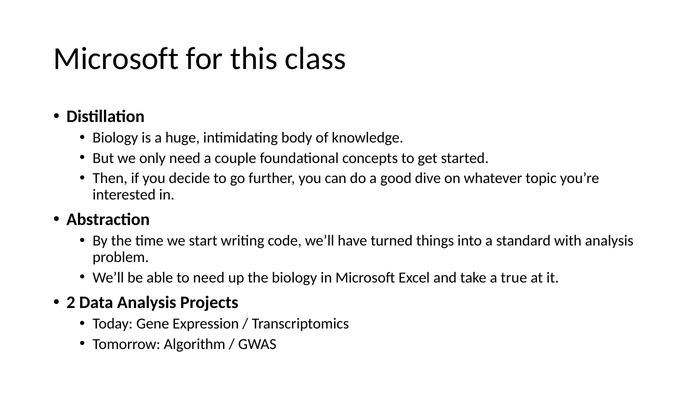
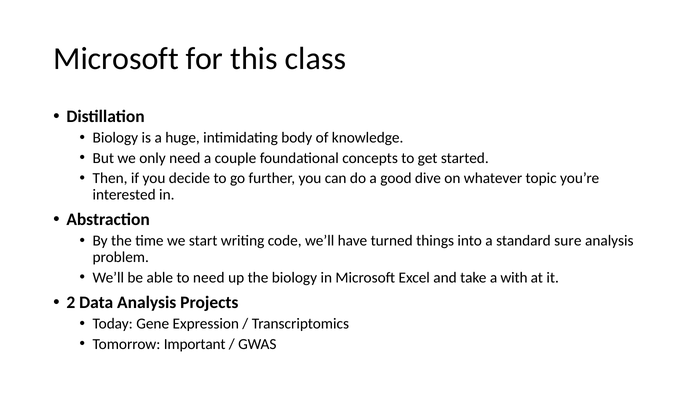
with: with -> sure (568, 241)
true: true -> with (514, 278)
Algorithm: Algorithm -> Important (195, 344)
